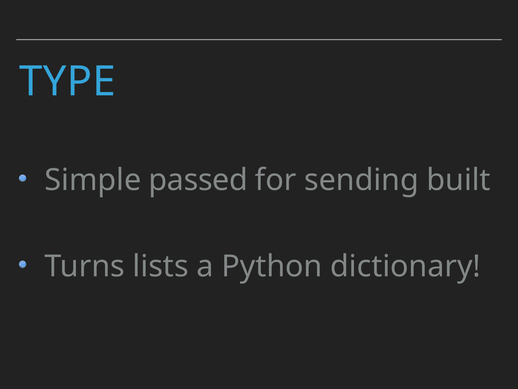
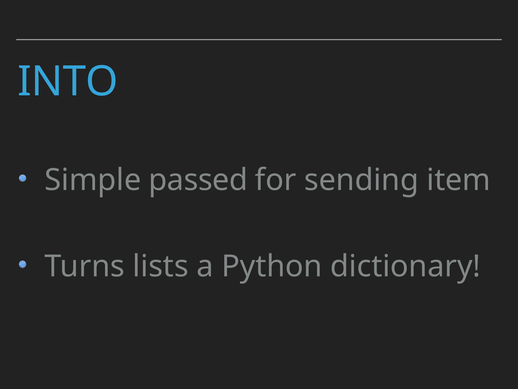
TYPE: TYPE -> INTO (68, 82)
built: built -> item (459, 180)
